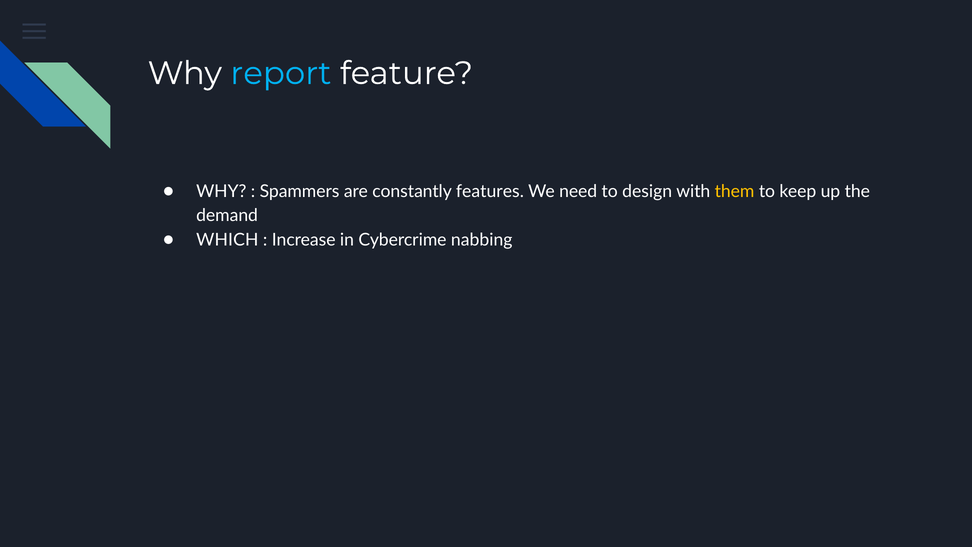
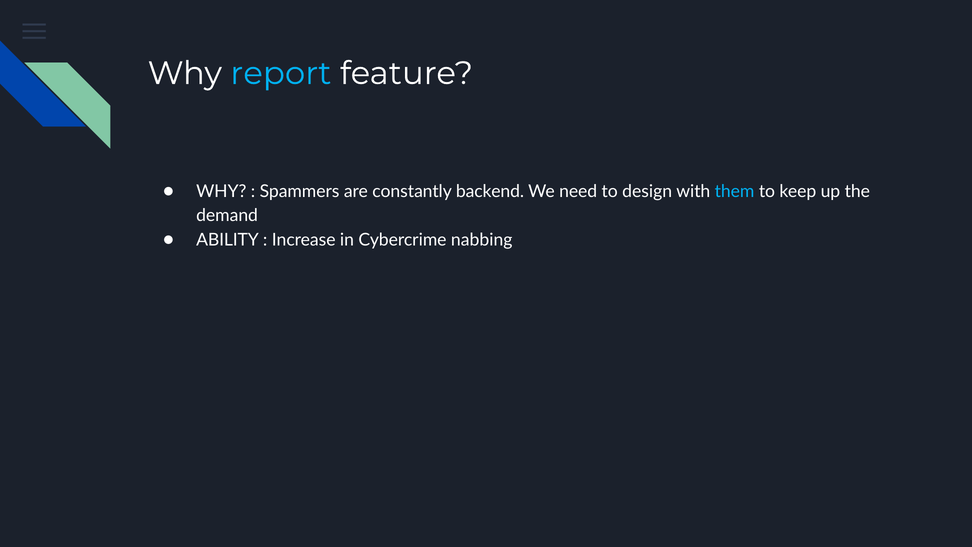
features: features -> backend (490, 191)
them colour: yellow -> light blue (735, 191)
WHICH: WHICH -> ABILITY (227, 240)
